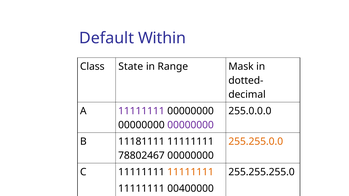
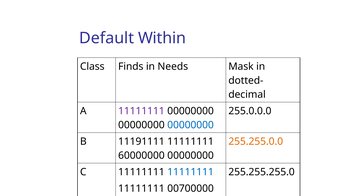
State: State -> Finds (131, 67)
Range: Range -> Needs (173, 67)
00000000 colour: purple -> blue (191, 125)
11181111: 11181111 -> 11191111 (141, 142)
78802467: 78802467 -> 60000000 (141, 156)
11111111 colour: orange -> blue (191, 172)
00400000: 00400000 -> 00700000 (191, 189)
